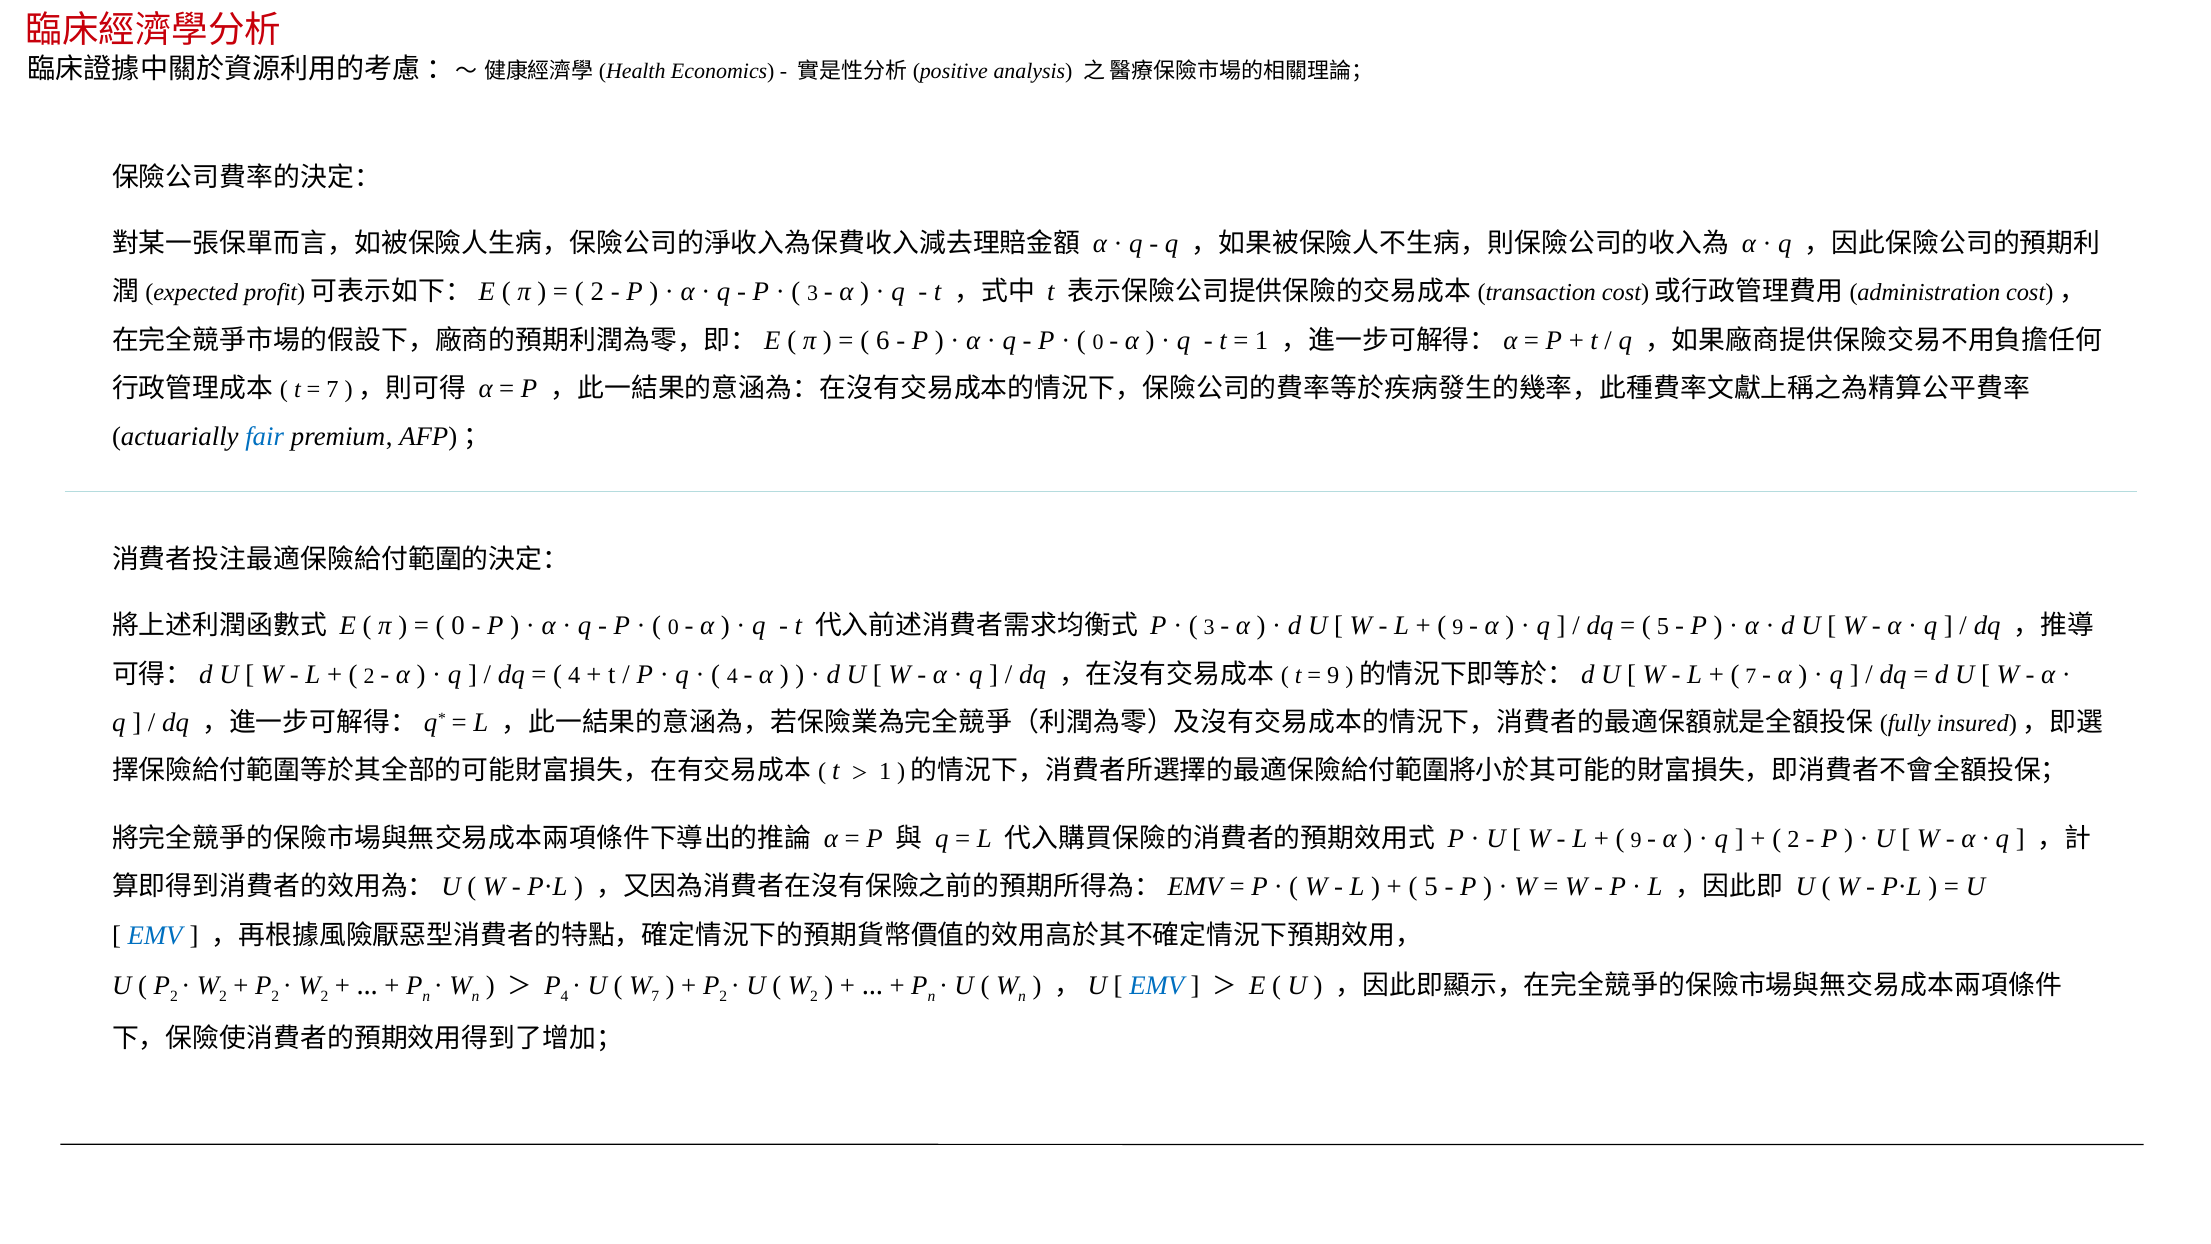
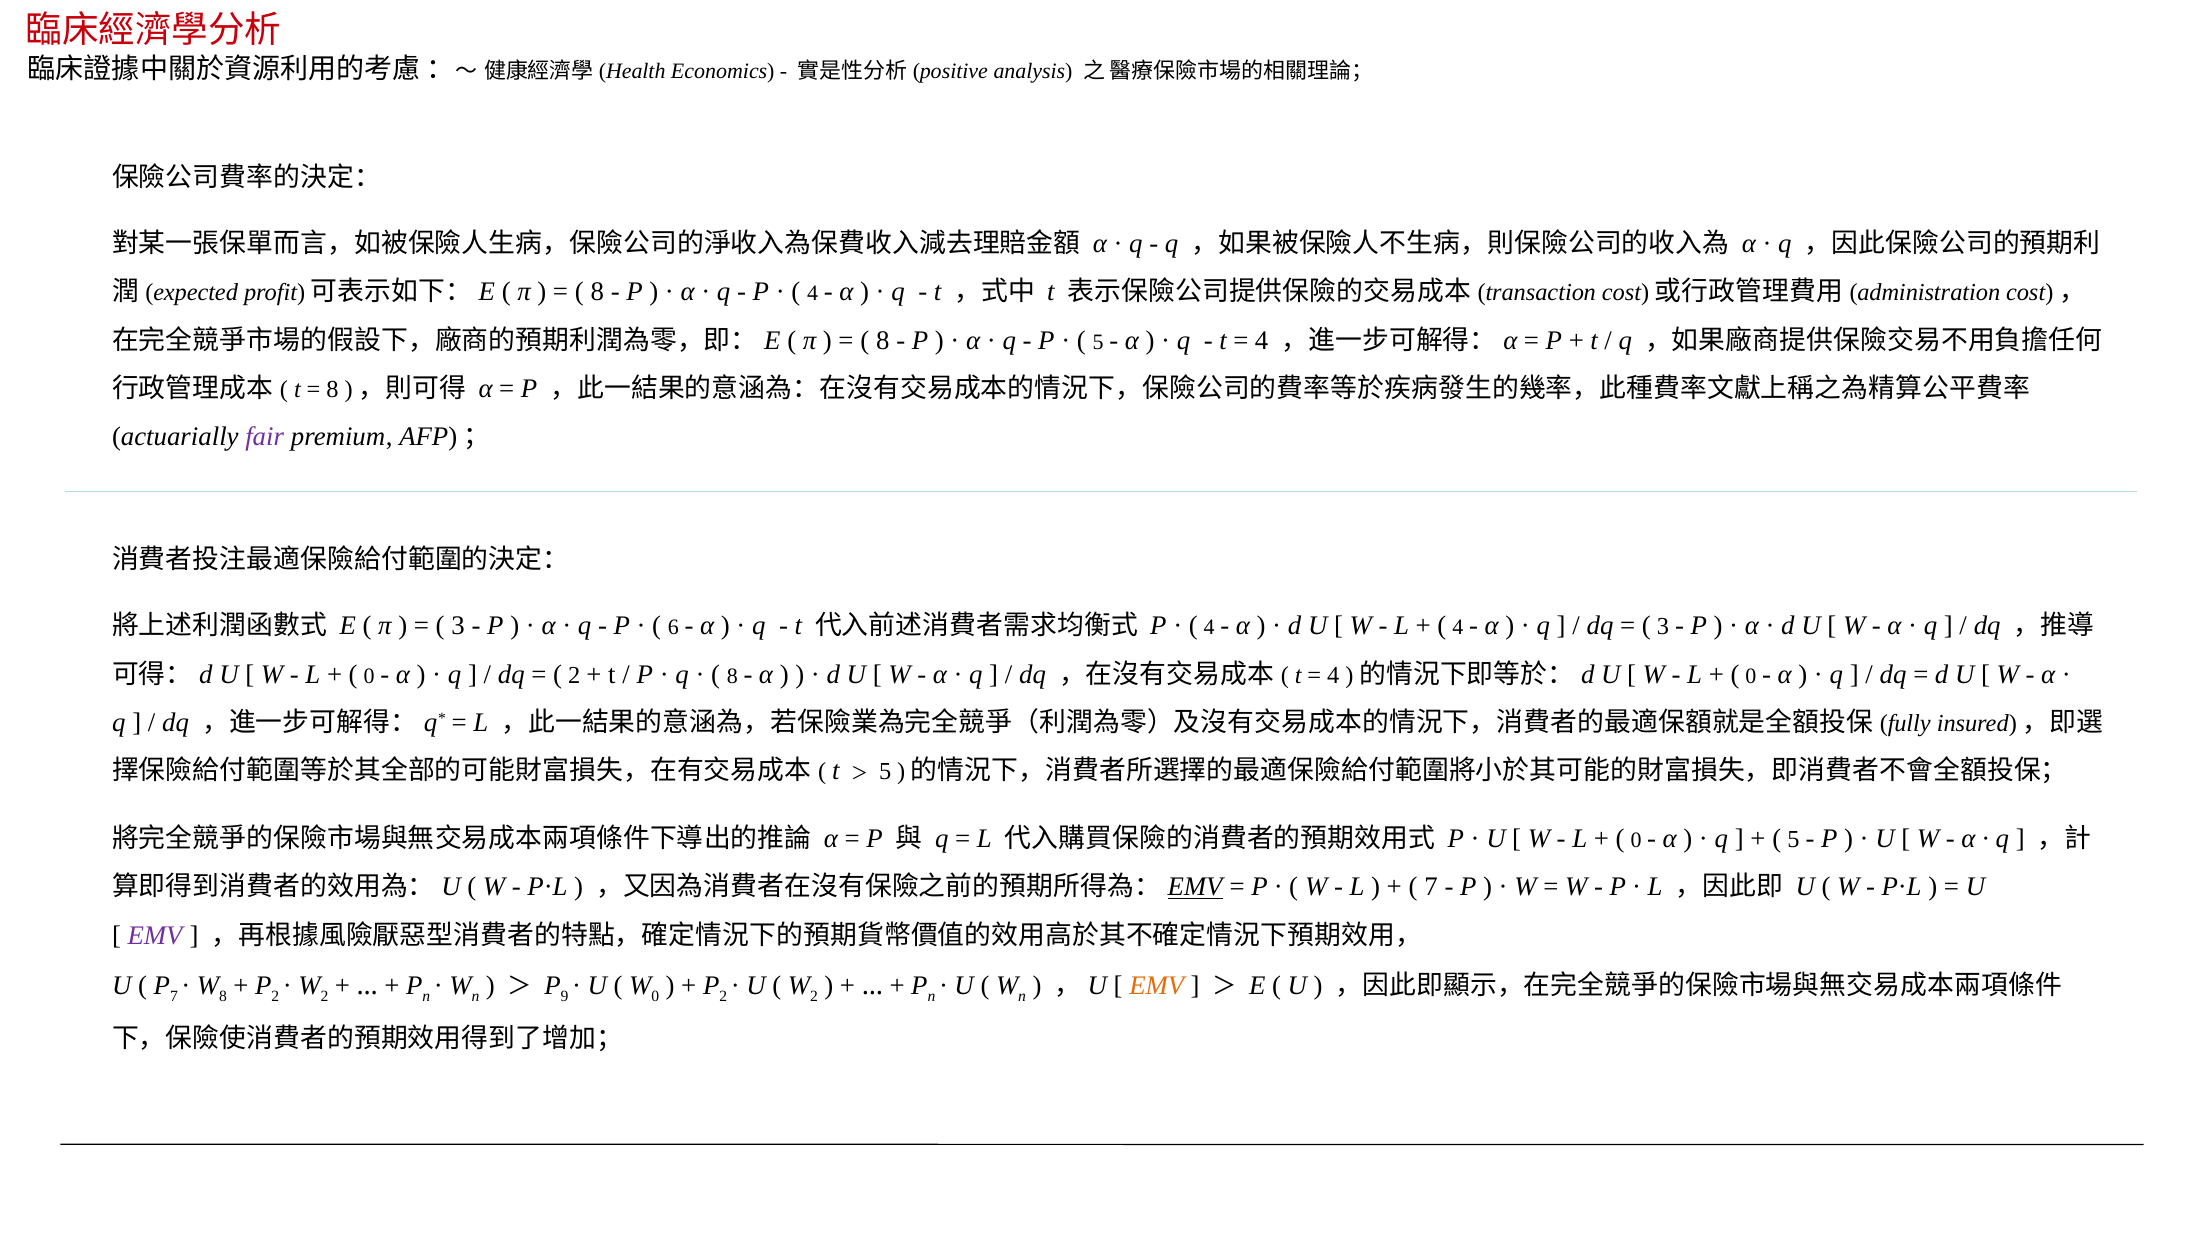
2: 2 -> 8 (597, 292)
3: 3 -> 4 (813, 293)
6: 6 -> 8 (883, 340)
0: 0 -> 5 (1098, 342)
1: 1 -> 4 (1262, 340)
7: 7 -> 8 (333, 389)
fair colour: blue -> purple (265, 437)
0: 0 -> 3 (458, 626)
0: 0 -> 6 (673, 627)
3: 3 -> 4 (1209, 627)
9: 9 -> 4 (1458, 627)
5: 5 -> 3 (1663, 626)
2: 2 -> 0 (369, 676)
4: 4 -> 2 (574, 675)
4: 4 -> 8 (732, 676)
9: 9 -> 4 (1333, 675)
7: 7 -> 0 (1751, 676)
1: 1 -> 5 (885, 771)
9: 9 -> 0 (1636, 840)
2: 2 -> 5 (1793, 839)
EMV underline: none -> present (1195, 887)
5: 5 -> 7 (1431, 887)
EMV colour: blue -> purple (155, 935)
2: 2 -> 7 (174, 996)
2: 2 -> 8 (223, 996)
P 4: 4 -> 9 (565, 996)
W 7: 7 -> 0 (655, 996)
EMV colour: blue -> orange (1157, 985)
